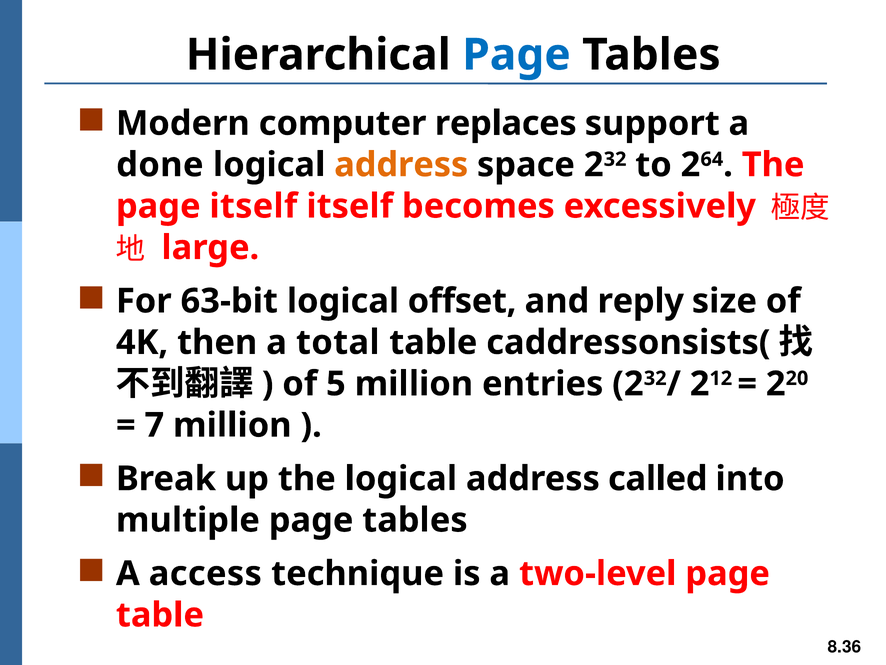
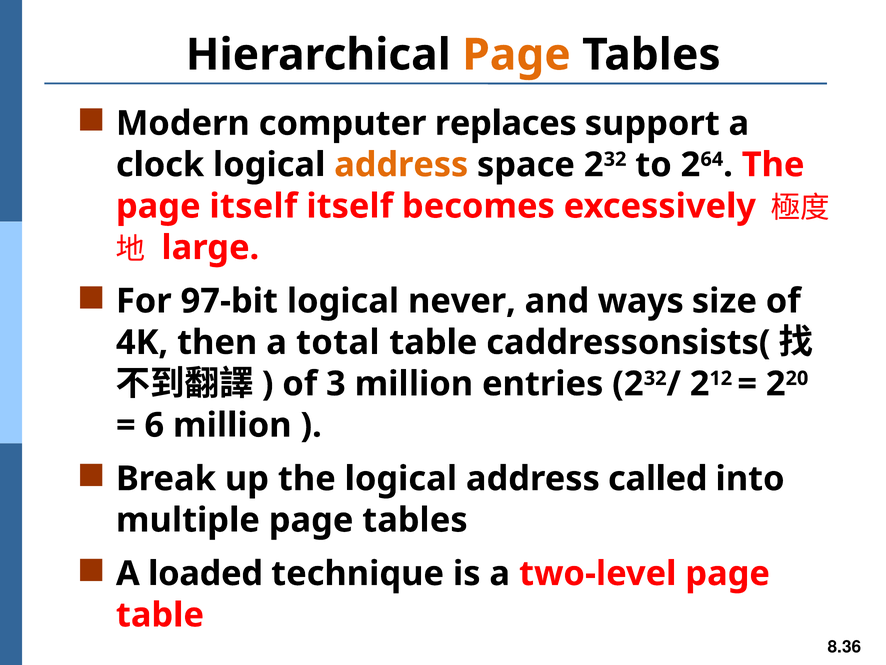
Page colour: blue -> orange (517, 55)
done: done -> clock (160, 165)
63-bit: 63-bit -> 97-bit (229, 301)
offset: offset -> never (462, 301)
reply: reply -> ways (641, 301)
5: 5 -> 3 (336, 384)
7: 7 -> 6 (154, 425)
access: access -> loaded (206, 573)
